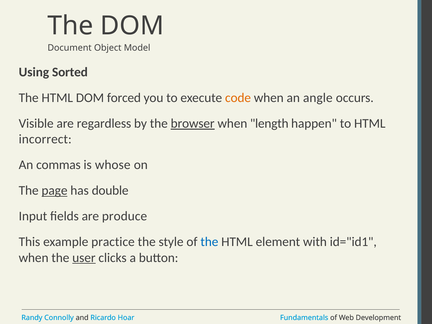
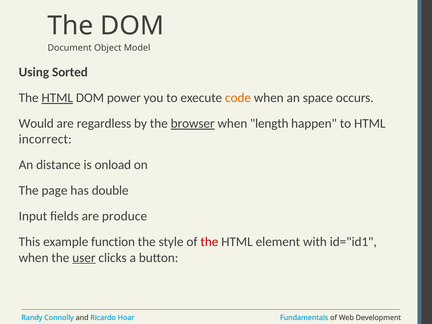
HTML underline: none -> present (57, 98)
forced: forced -> power (124, 98)
angle: angle -> space (318, 98)
Visible: Visible -> Would (36, 123)
commas: commas -> distance (58, 165)
whose: whose -> onload (113, 165)
page underline: present -> none (55, 191)
practice: practice -> function (113, 242)
the colour: blue -> red (209, 242)
